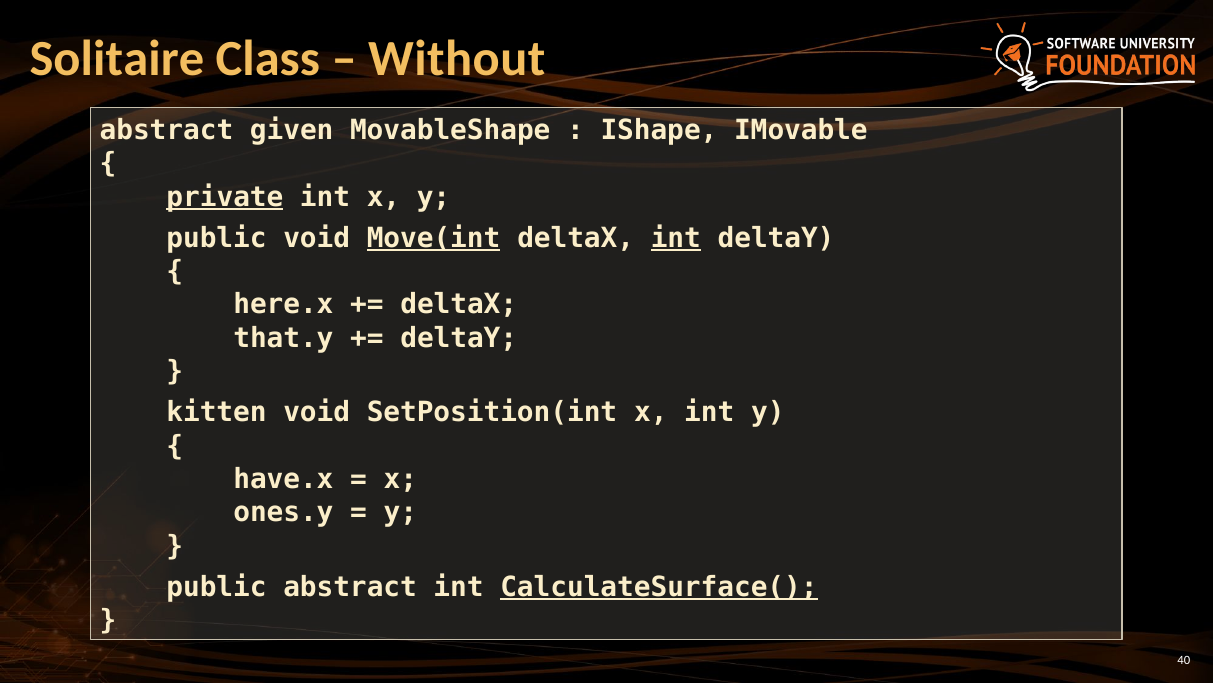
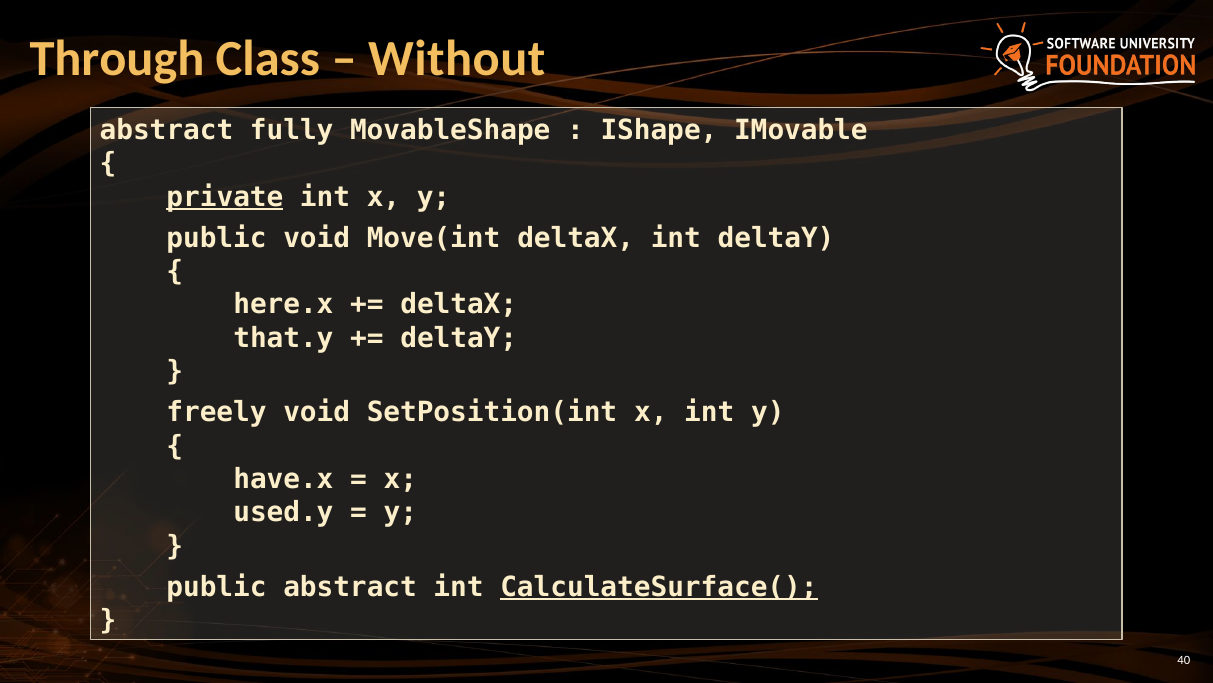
Solitaire: Solitaire -> Through (117, 59)
given: given -> fully (292, 130)
Move(int underline: present -> none (434, 238)
int underline: present -> none (676, 238)
kitten: kitten -> freely (217, 412)
ones.y: ones.y -> used.y (283, 512)
